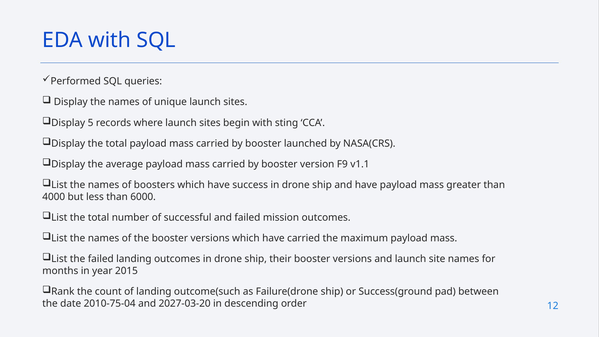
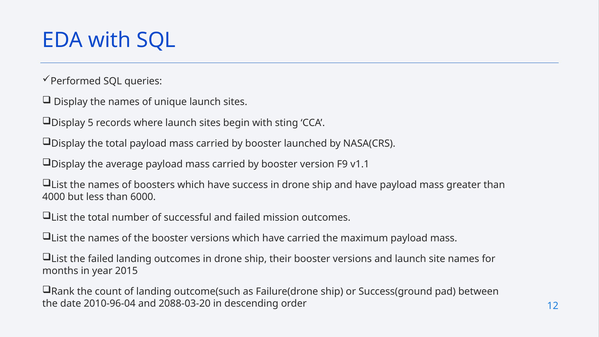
2010-75-04: 2010-75-04 -> 2010-96-04 (110, 304)
2027-03-20: 2027-03-20 -> 2088-03-20 (185, 304)
